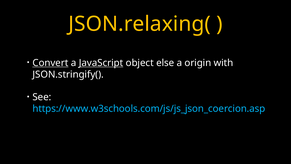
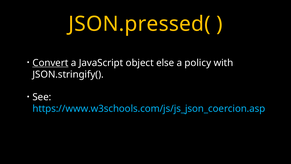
JSON.relaxing(: JSON.relaxing( -> JSON.pressed( (139, 24)
JavaScript underline: present -> none (101, 63)
origin: origin -> policy (198, 63)
